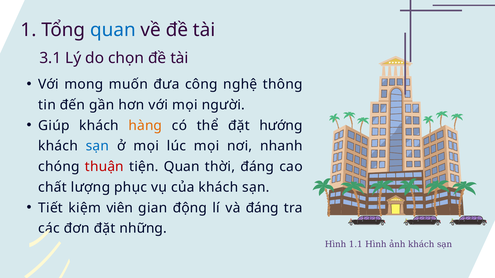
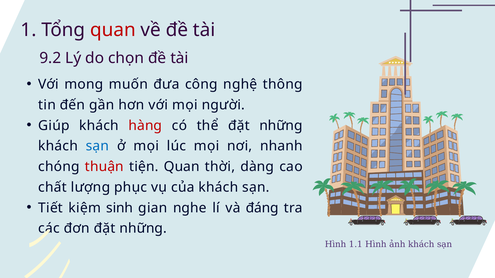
quan colour: blue -> red (113, 30)
3.1: 3.1 -> 9.2 (50, 58)
hàng colour: orange -> red (145, 126)
thể đặt hướng: hướng -> những (281, 126)
thời đáng: đáng -> dàng (257, 167)
viên: viên -> sinh (120, 208)
động: động -> nghe (190, 208)
